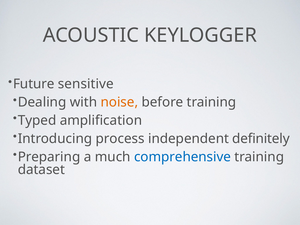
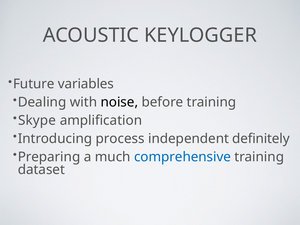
sensitive: sensitive -> variables (86, 84)
noise colour: orange -> black (119, 102)
Typed: Typed -> Skype (37, 120)
